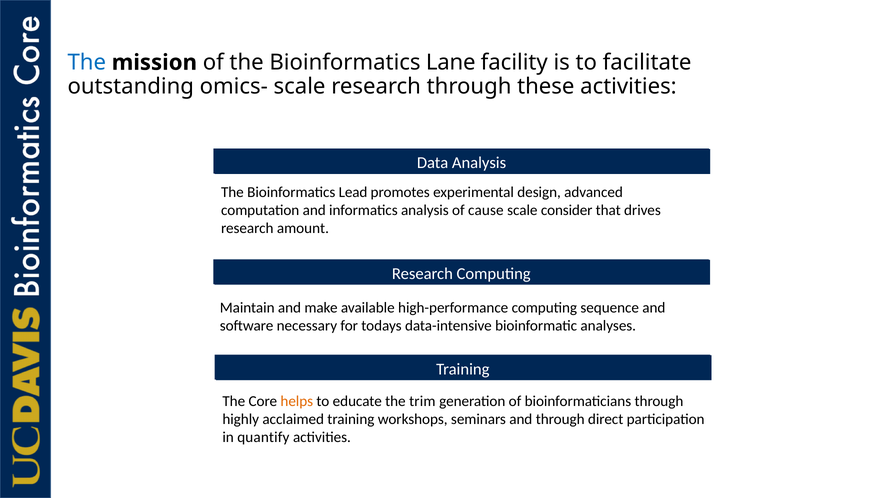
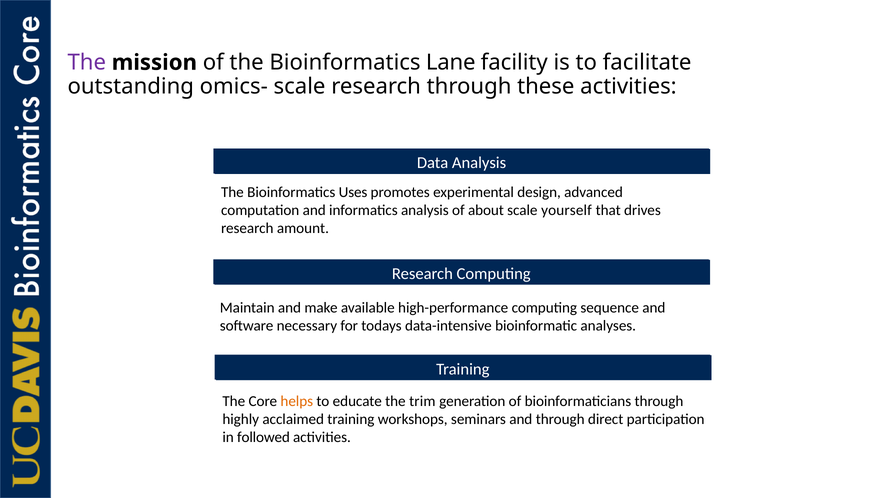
The colour: blue -> purple (87, 63)
Lead: Lead -> Uses (353, 192)
cause: cause -> about (486, 210)
consider: consider -> yourself (567, 210)
quantify: quantify -> followed (263, 438)
